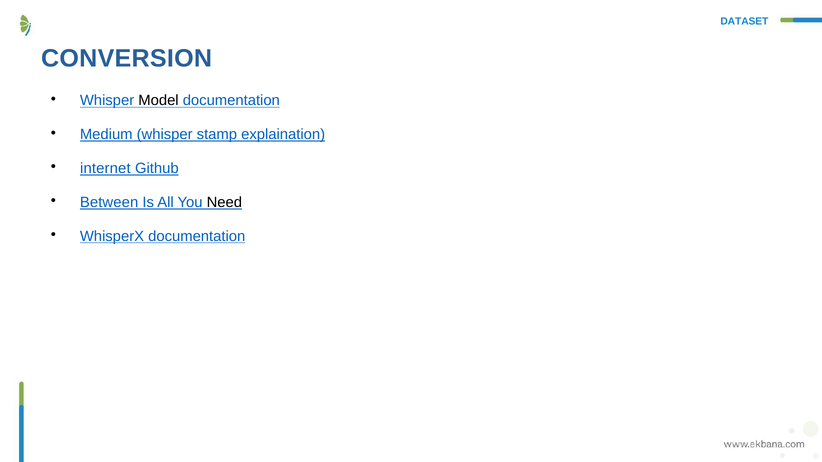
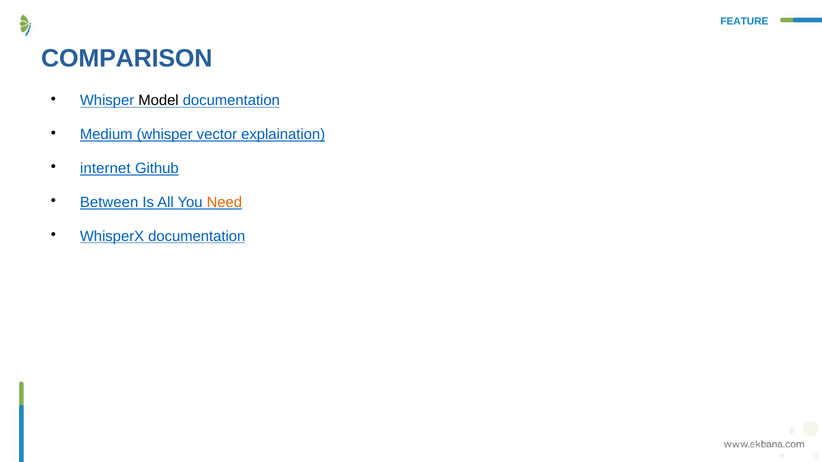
DATASET: DATASET -> FEATURE (744, 21)
CONVERSION: CONVERSION -> COMPARISON (127, 59)
stamp: stamp -> vector (217, 135)
Need colour: black -> orange (224, 202)
